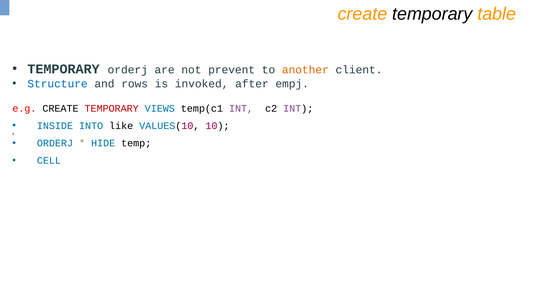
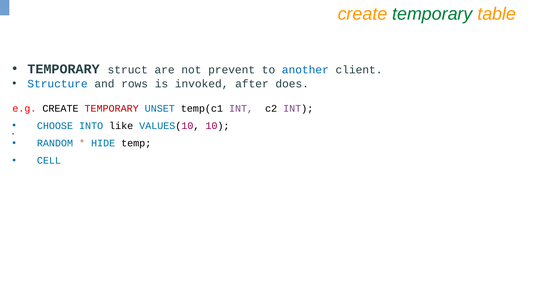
temporary colour: black -> green (432, 14)
TEMPORARY orderj: orderj -> struct (128, 70)
another colour: orange -> blue (305, 70)
empj: empj -> does (292, 84)
VIEWS: VIEWS -> UNSET (160, 108)
INSIDE: INSIDE -> CHOOSE (55, 126)
ORDERJ: ORDERJ -> RANDOM (55, 143)
